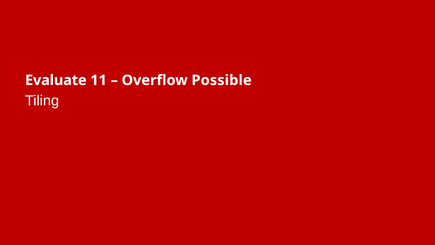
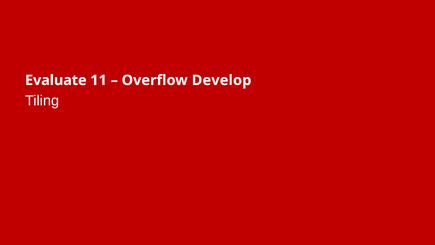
Possible: Possible -> Develop (222, 80)
